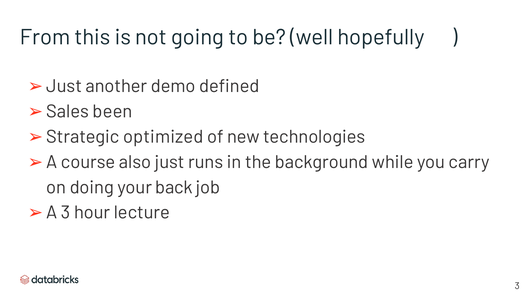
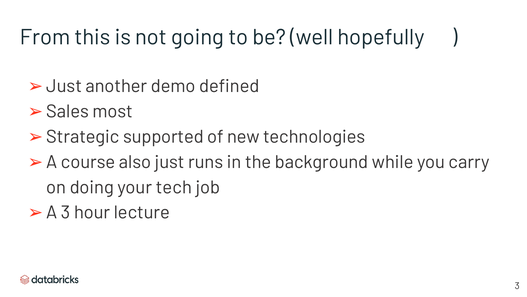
been: been -> most (113, 111)
optimized: optimized -> supported (163, 137)
back: back -> tech (174, 187)
